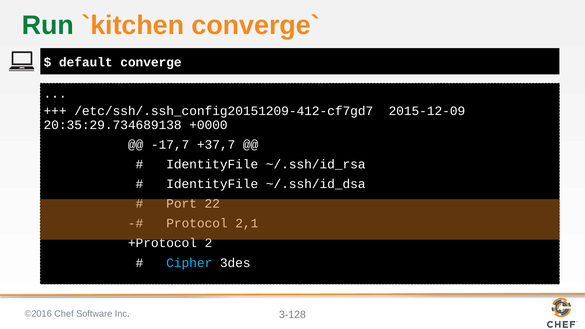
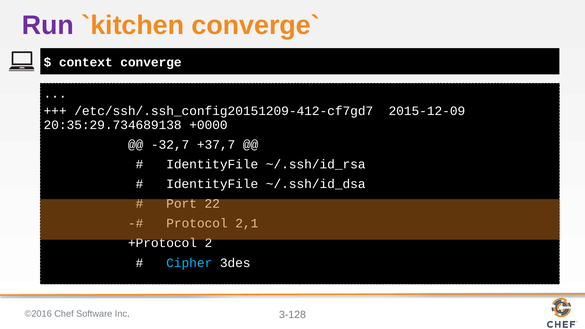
Run colour: green -> purple (48, 25)
default: default -> context (86, 62)
-17,7: -17,7 -> -32,7 (170, 145)
